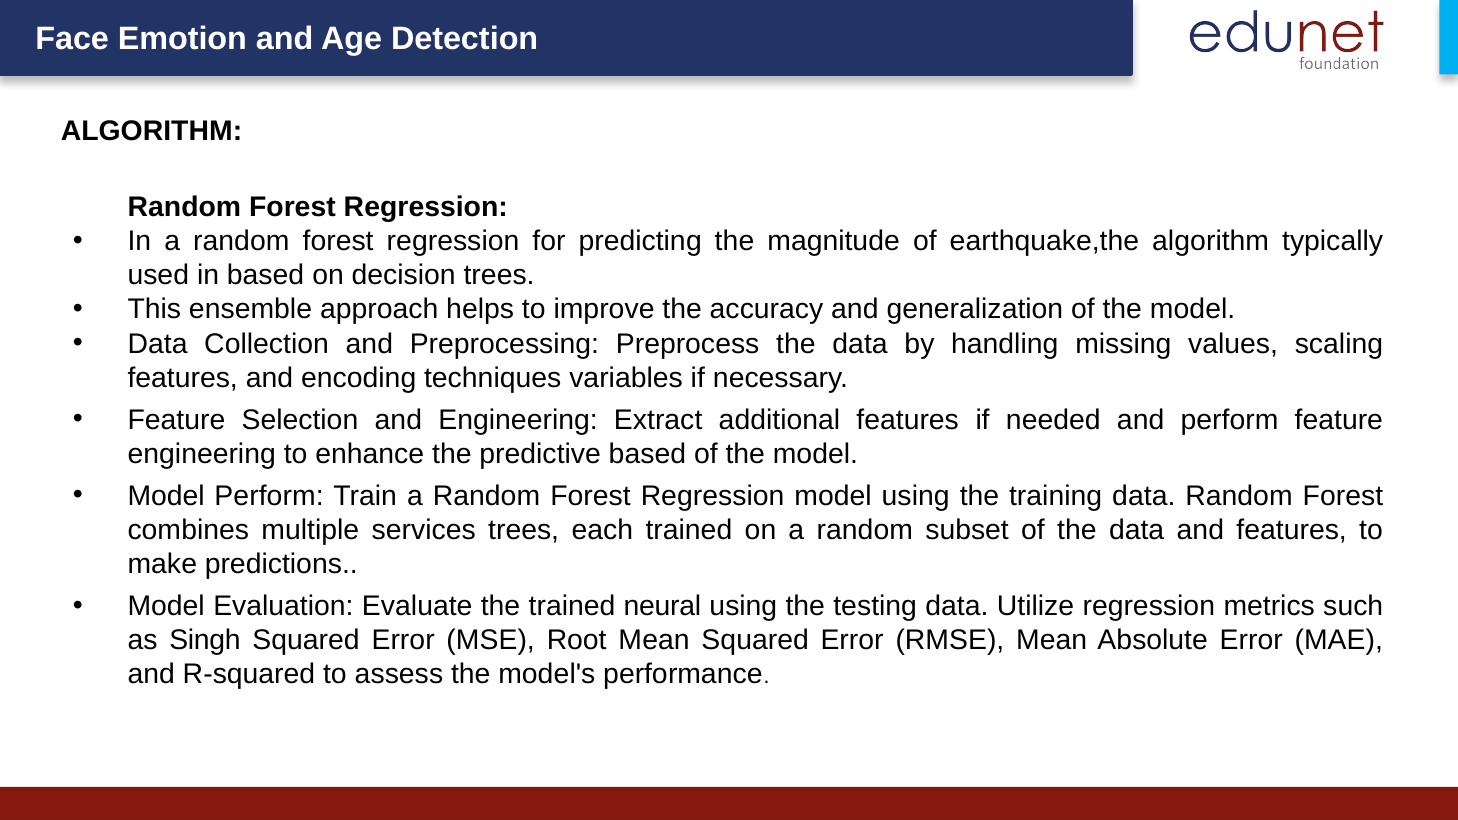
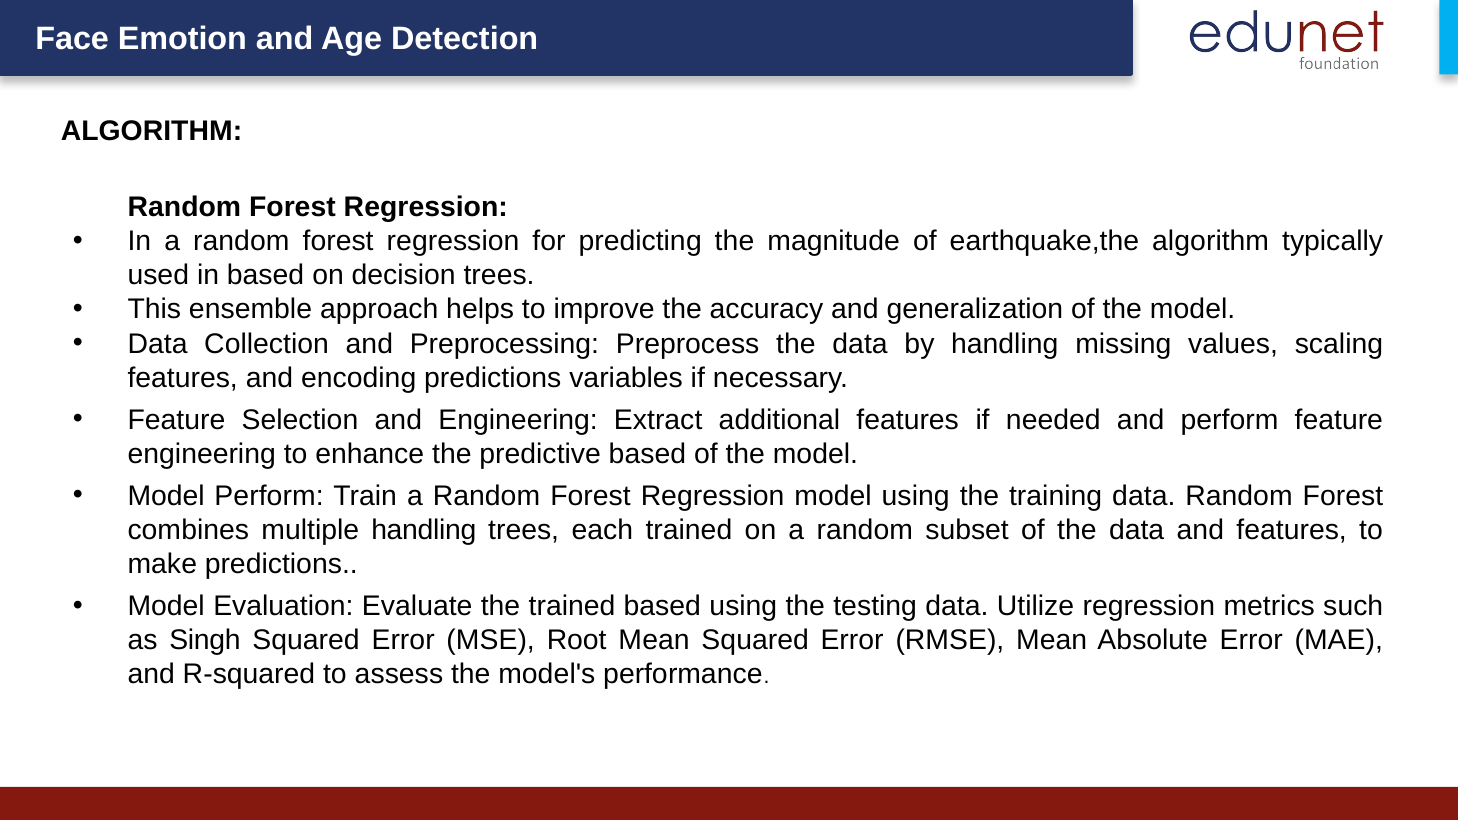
encoding techniques: techniques -> predictions (493, 378)
multiple services: services -> handling (424, 530)
trained neural: neural -> based (662, 606)
